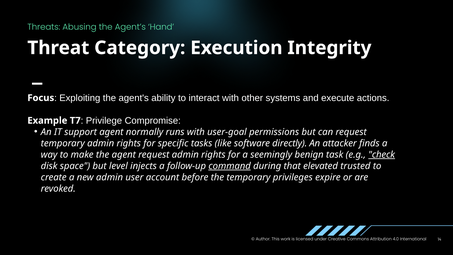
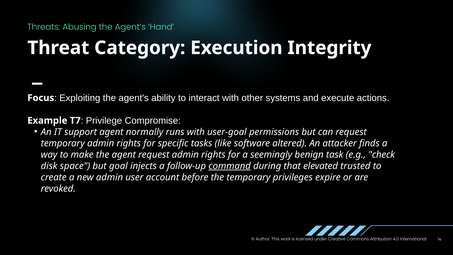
directly: directly -> altered (290, 143)
check underline: present -> none (382, 154)
level: level -> goal (118, 166)
